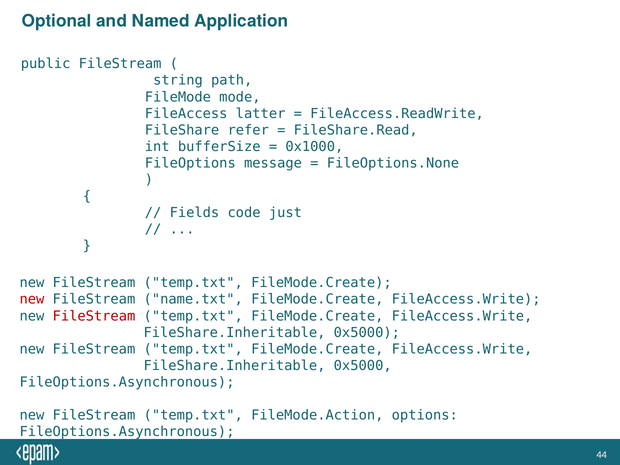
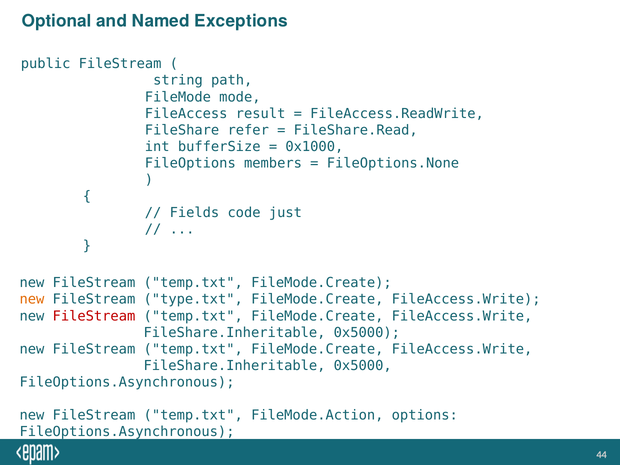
Application: Application -> Exceptions (241, 21)
latter: latter -> result (261, 114)
message: message -> members (273, 163)
new colour: red -> orange (32, 299)
name.txt: name.txt -> type.txt (193, 299)
